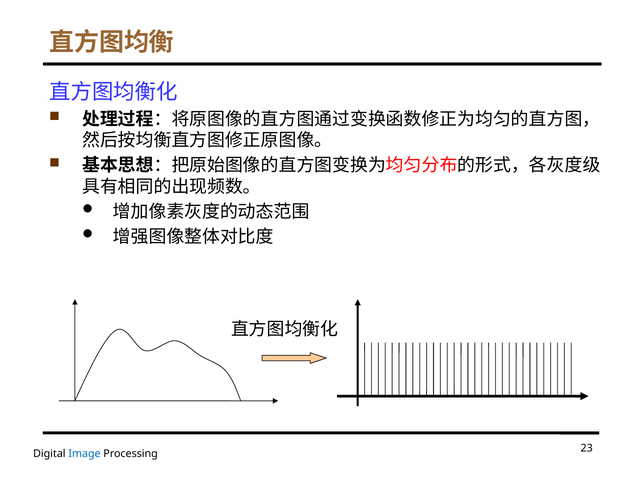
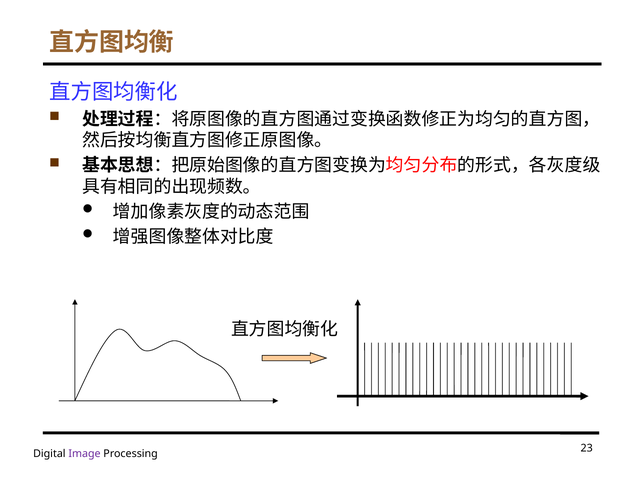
Image colour: blue -> purple (85, 454)
